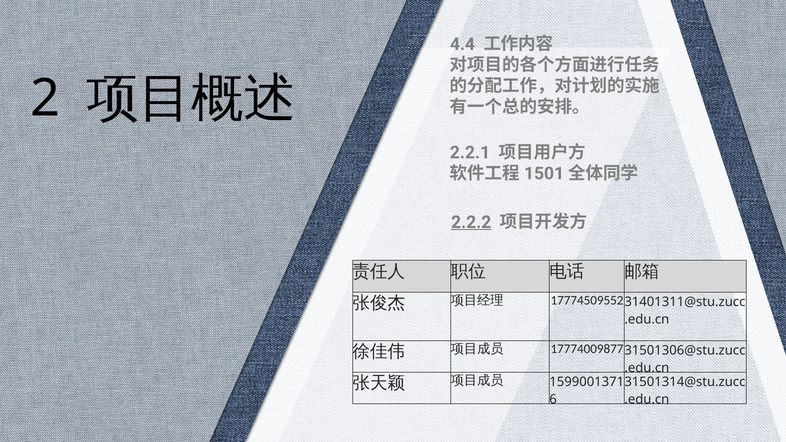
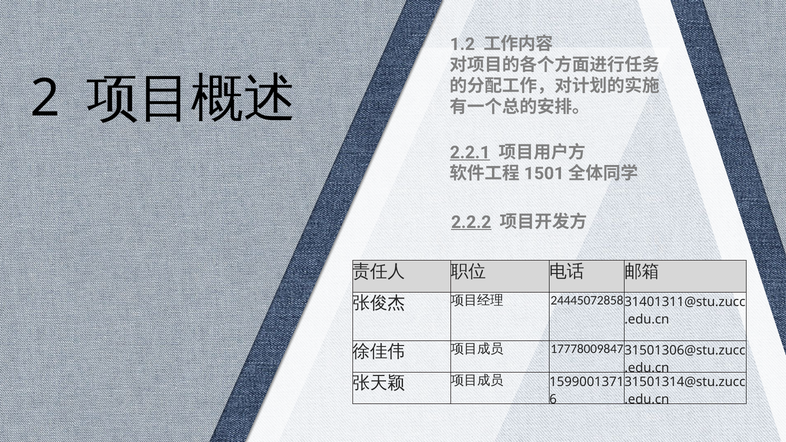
4.4: 4.4 -> 1.2 (462, 44)
2.2.1 underline: none -> present (470, 153)
17774509552: 17774509552 -> 24445072858 (587, 300)
17774009877: 17774009877 -> 17778009847 (587, 349)
